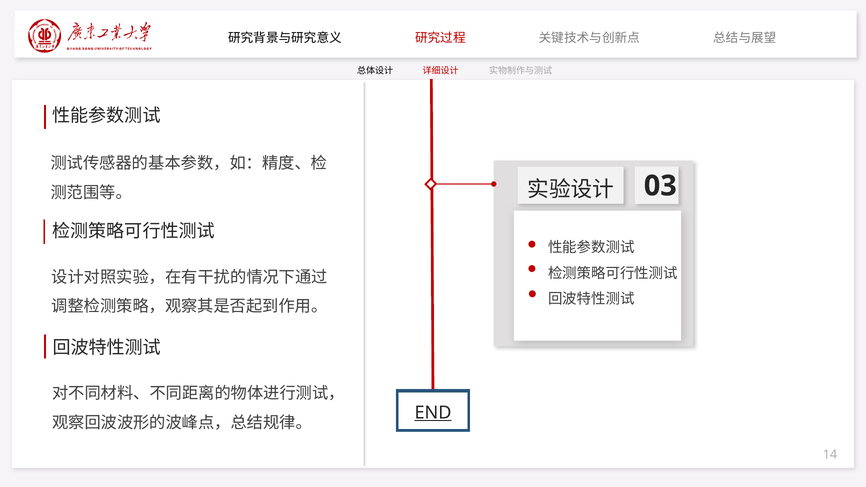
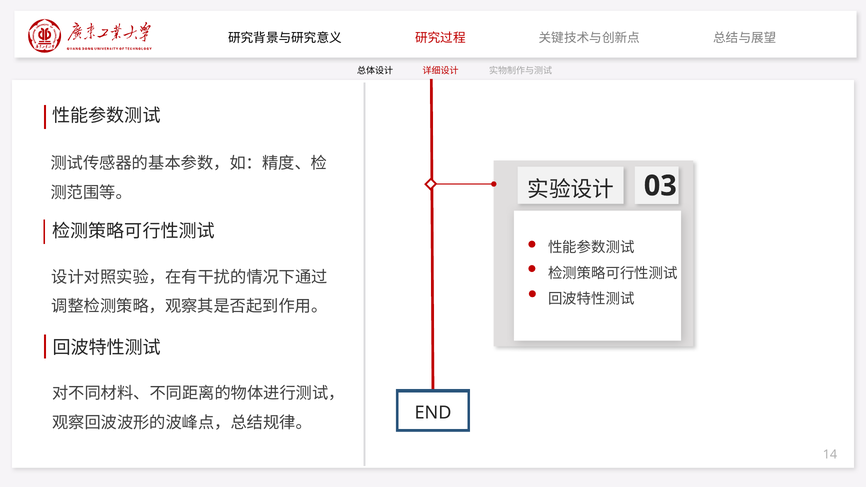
END underline: present -> none (433, 413)
